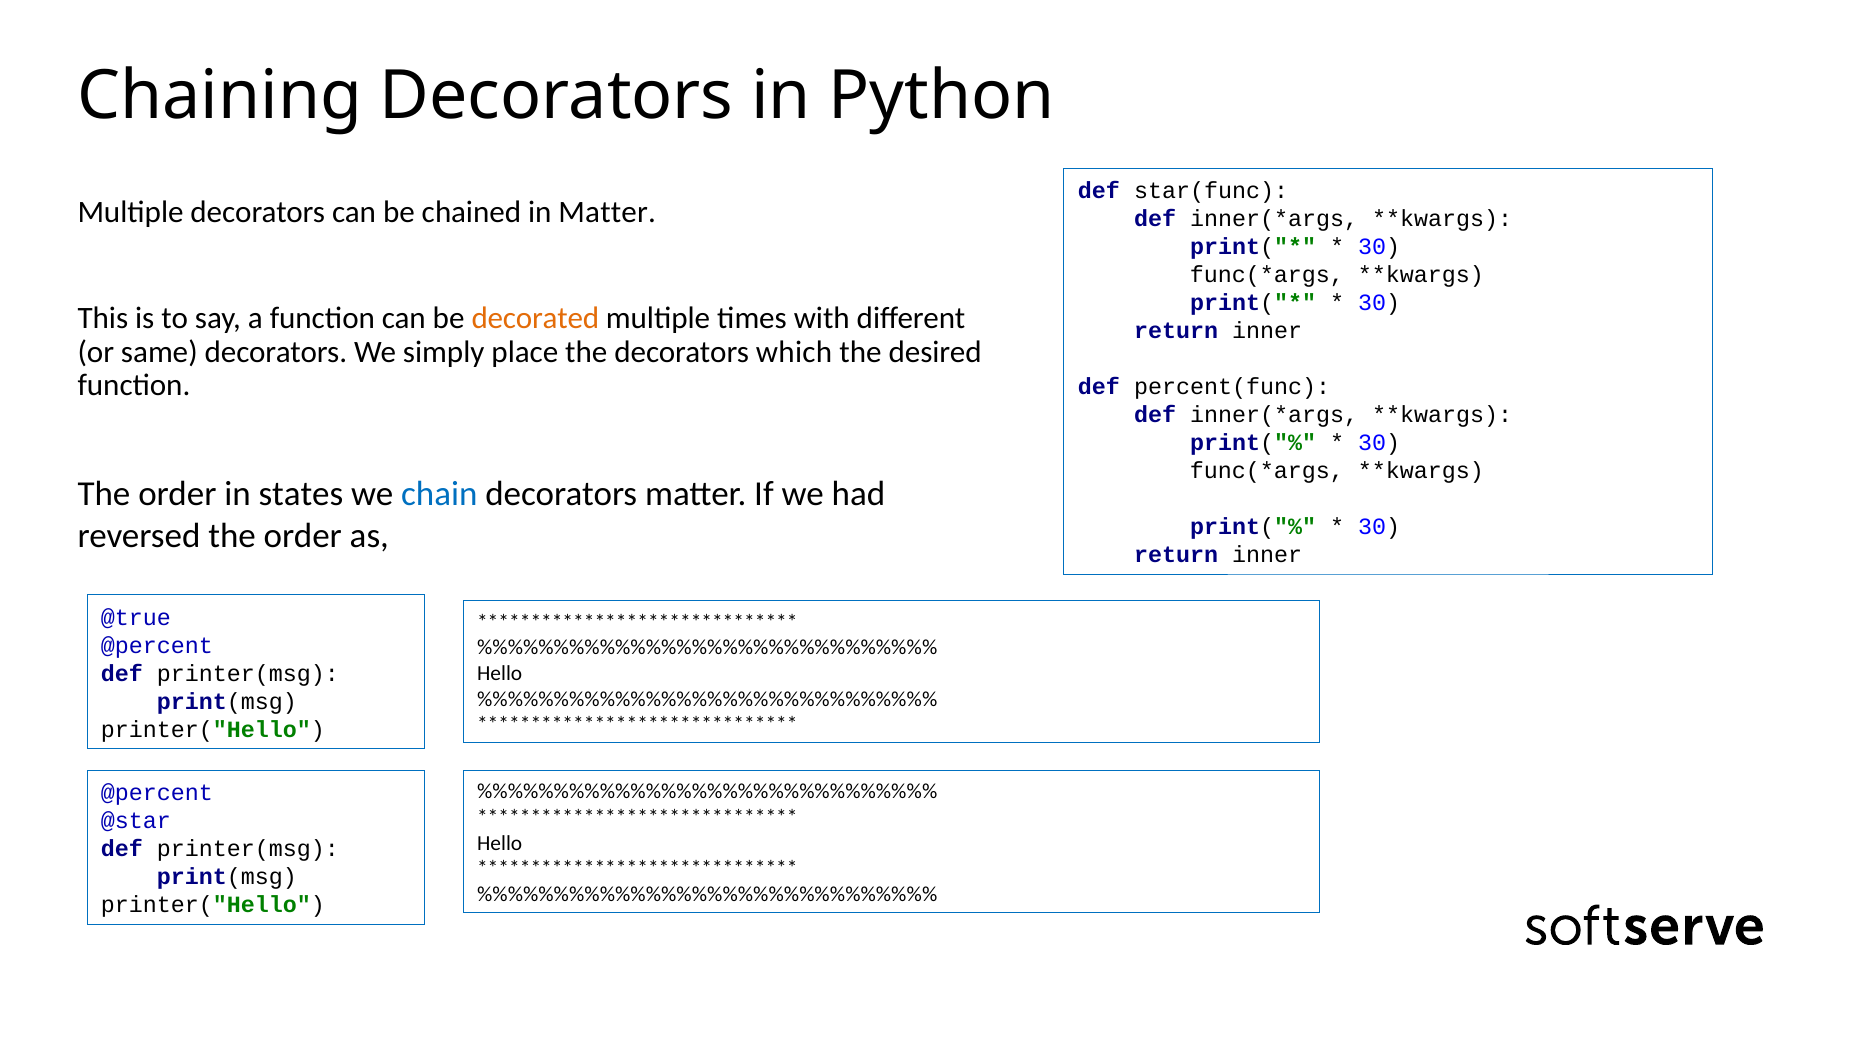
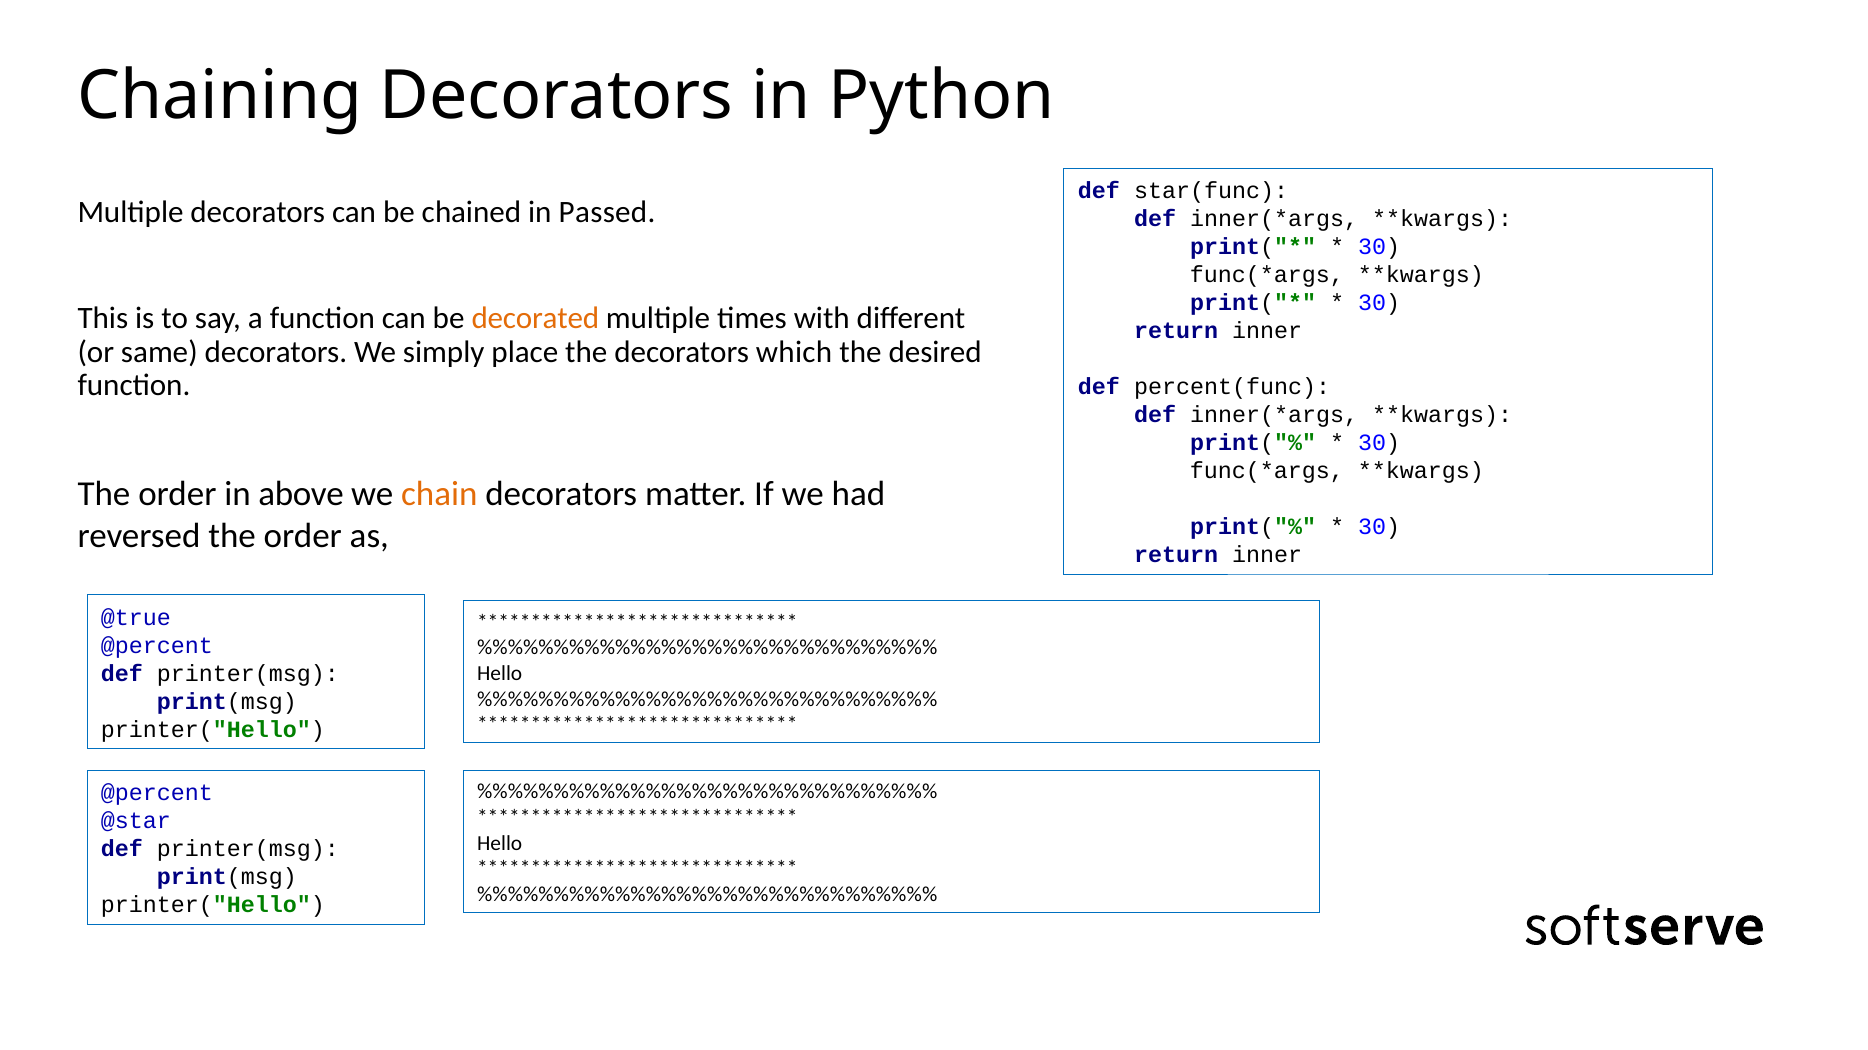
in Matter: Matter -> Passed (607, 212)
states: states -> above (301, 494)
chain colour: blue -> orange (439, 494)
